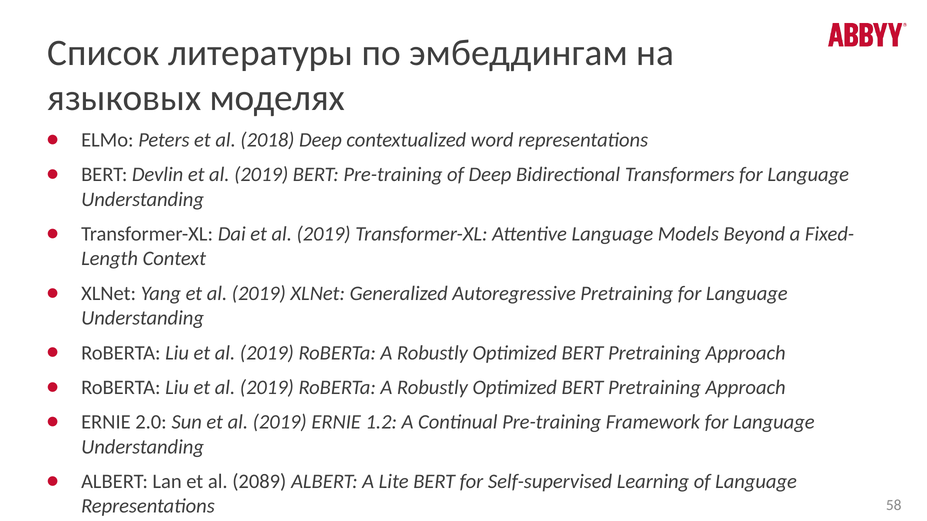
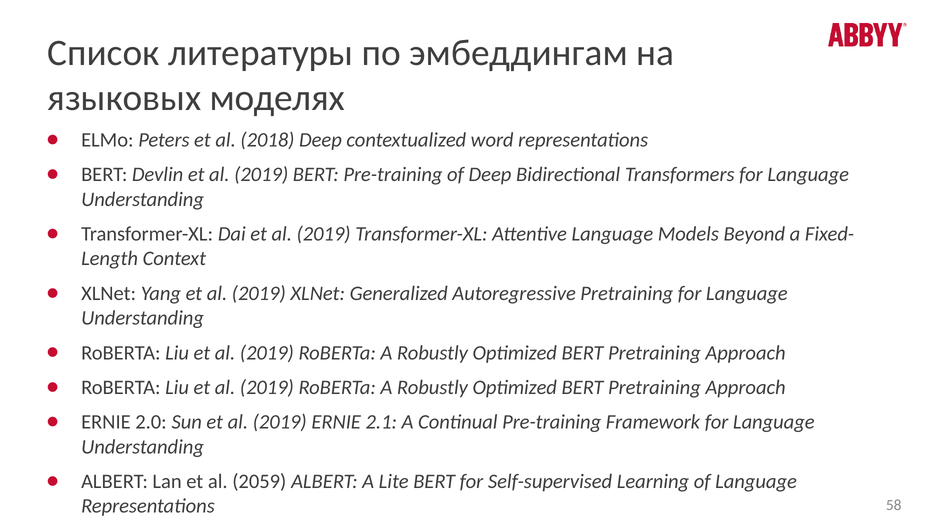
1.2: 1.2 -> 2.1 (381, 422)
2089: 2089 -> 2059 (259, 482)
